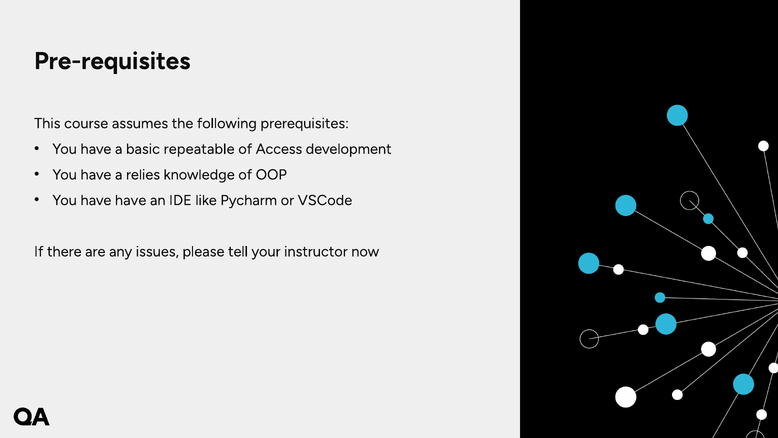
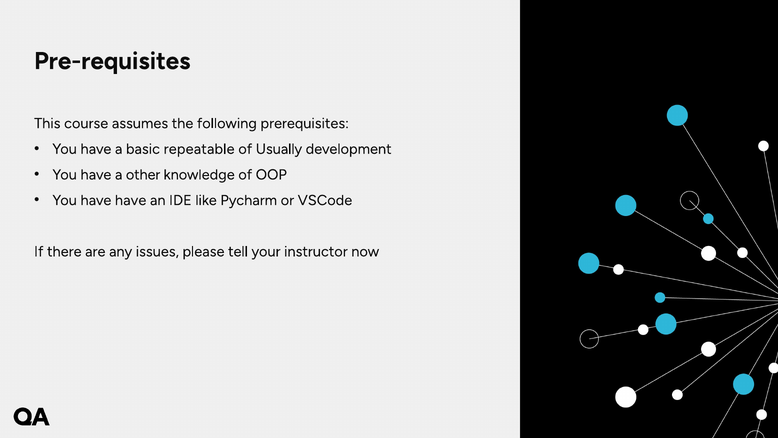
Access: Access -> Usually (279, 149)
relies: relies -> other (143, 175)
